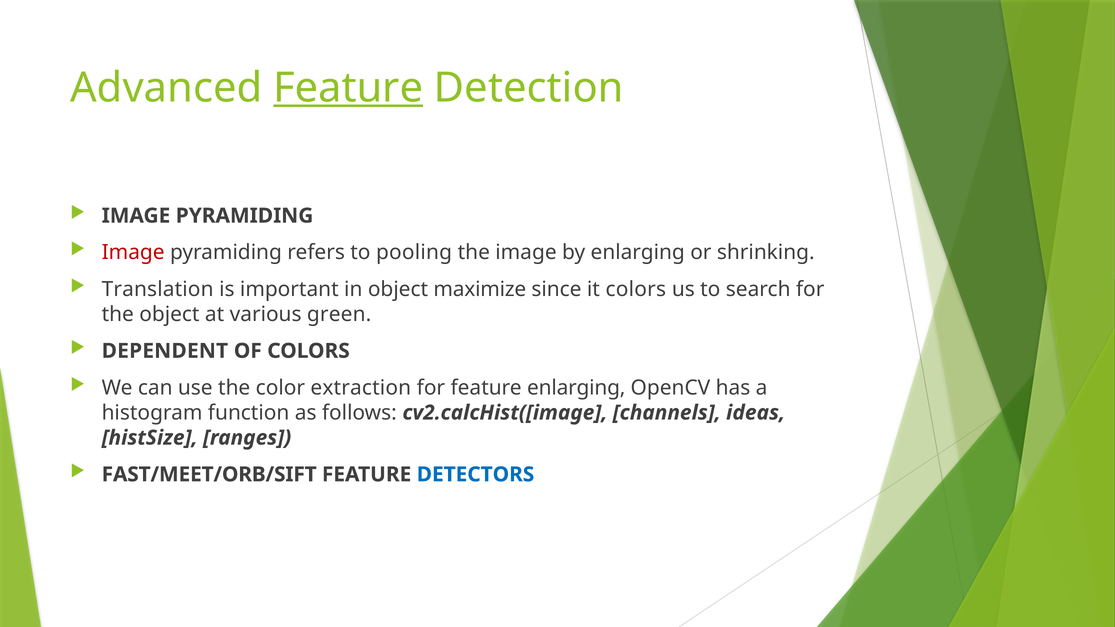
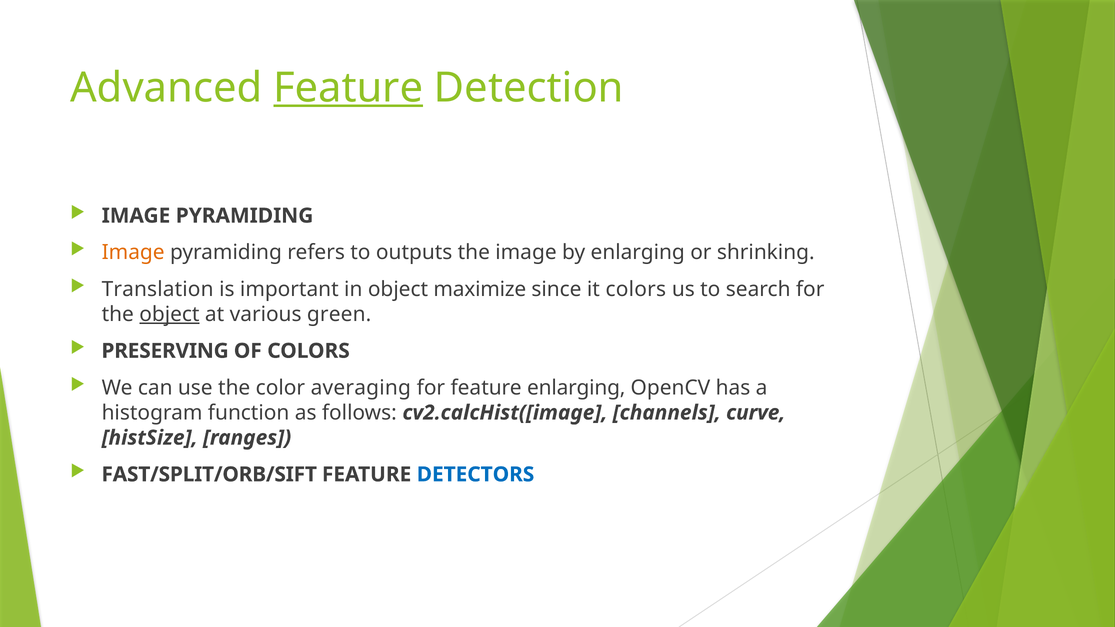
Image colour: red -> orange (133, 253)
pooling: pooling -> outputs (414, 253)
object underline: none -> present (169, 314)
DEPENDENT: DEPENDENT -> PRESERVING (165, 351)
extraction: extraction -> averaging (361, 388)
ideas: ideas -> curve (756, 413)
FAST/MEET/ORB/SIFT: FAST/MEET/ORB/SIFT -> FAST/SPLIT/ORB/SIFT (209, 475)
